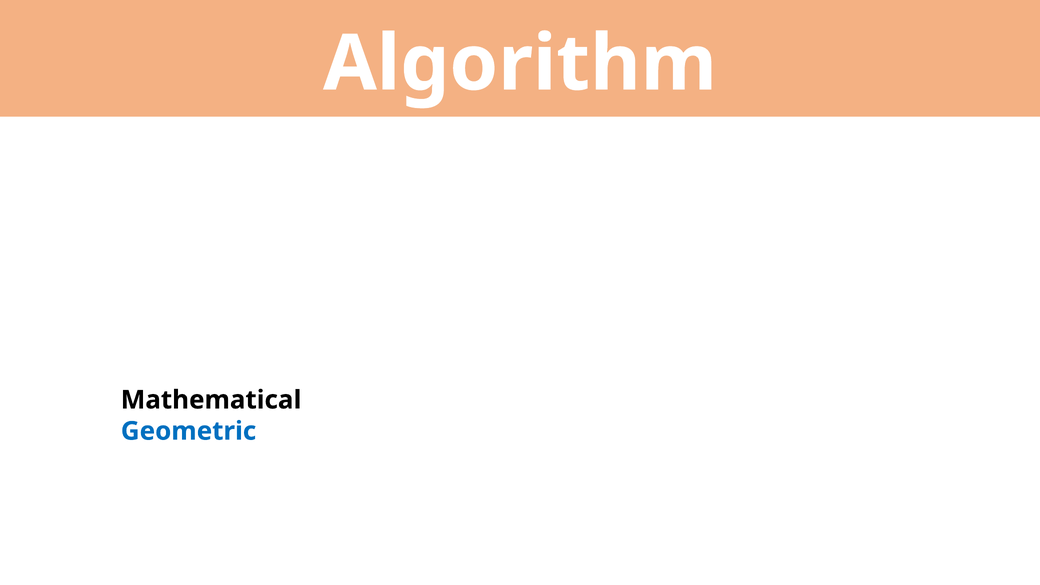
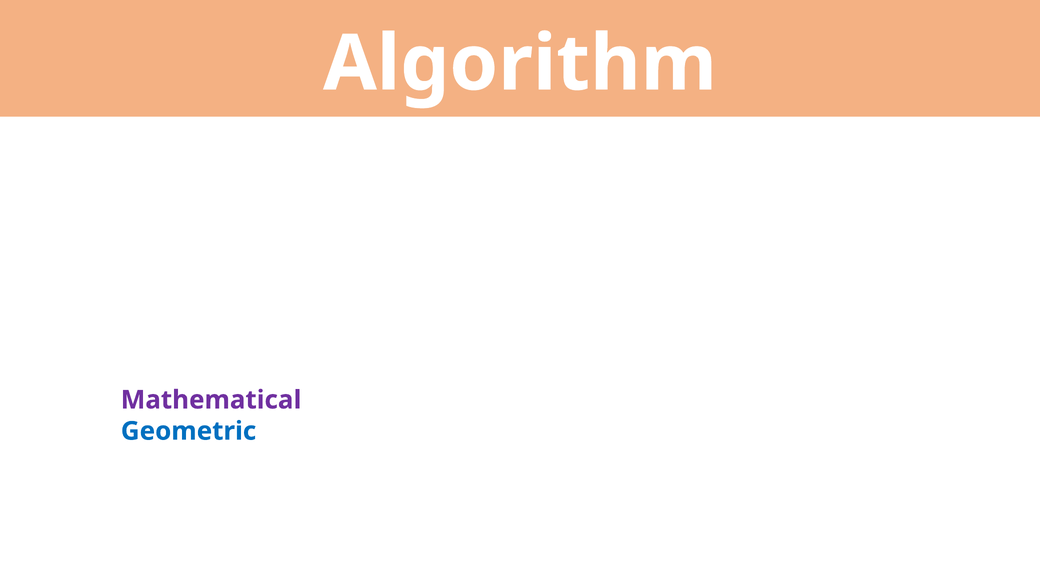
Mathematical colour: black -> purple (211, 400)
